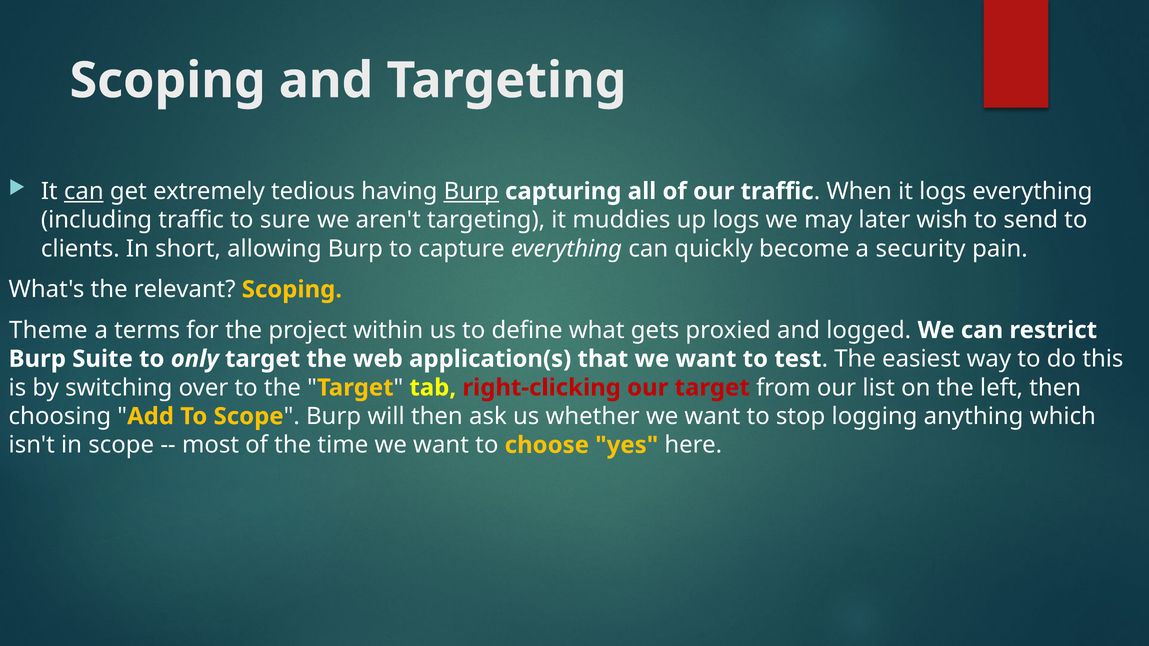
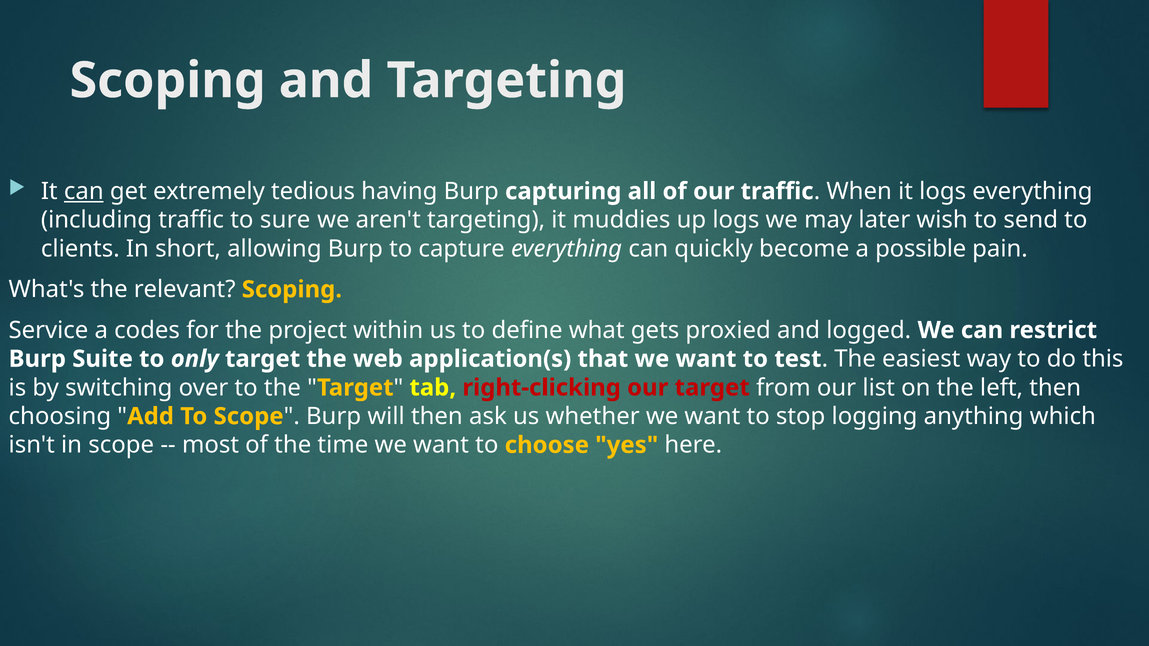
Burp underline: present -> none (471, 191)
security: security -> possible (921, 249)
Theme: Theme -> Service (48, 330)
terms: terms -> codes (147, 330)
